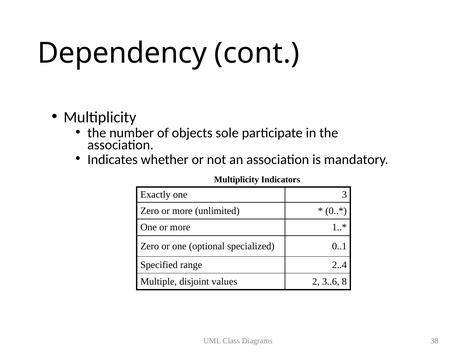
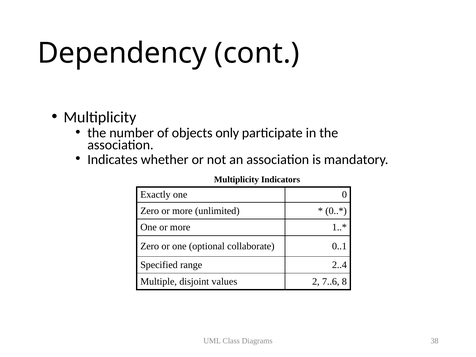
sole: sole -> only (227, 133)
3: 3 -> 0 (344, 195)
specialized: specialized -> collaborate (251, 246)
3..6: 3..6 -> 7..6 (331, 281)
